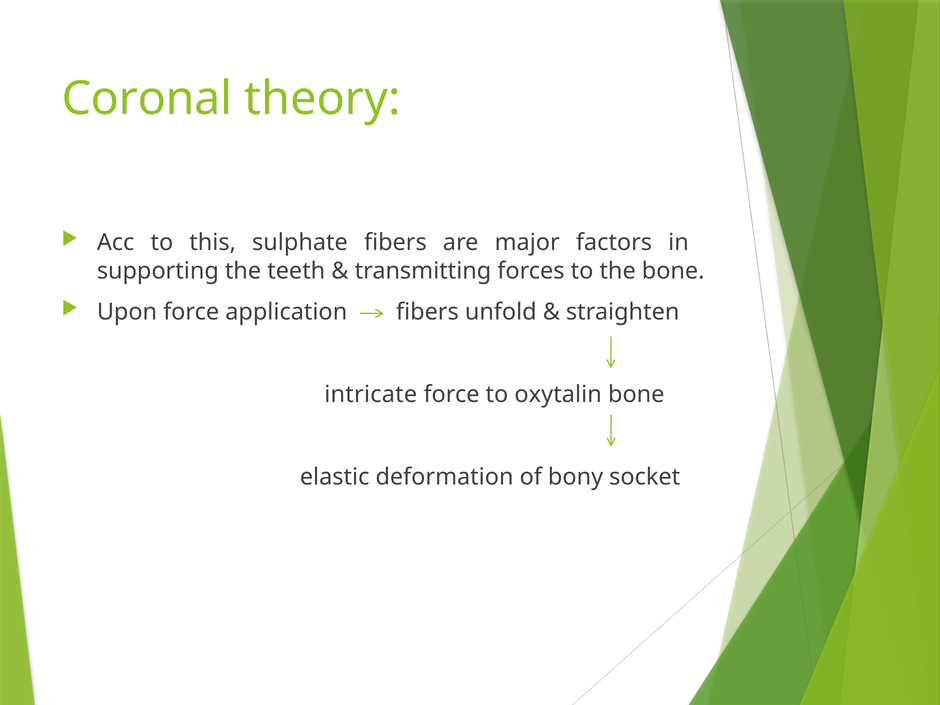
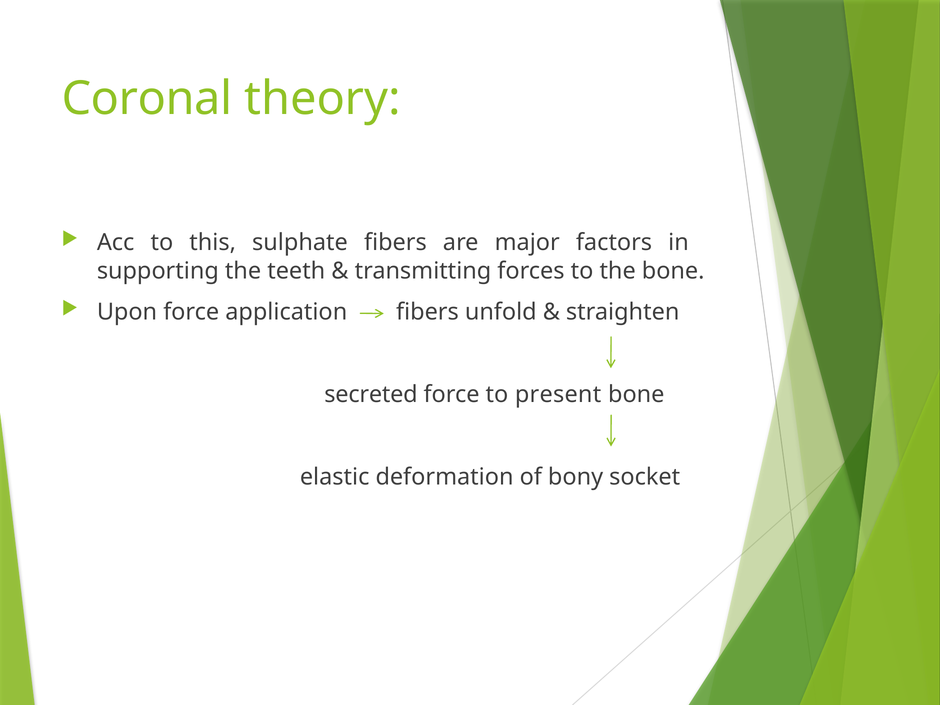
intricate: intricate -> secreted (371, 395)
oxytalin: oxytalin -> present (558, 395)
